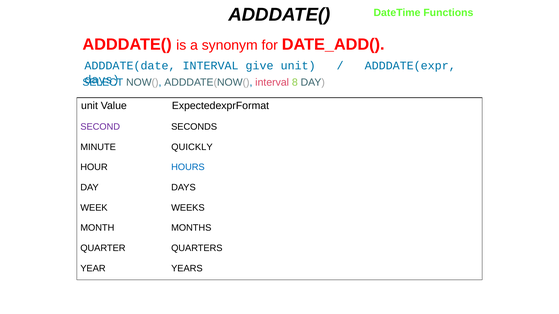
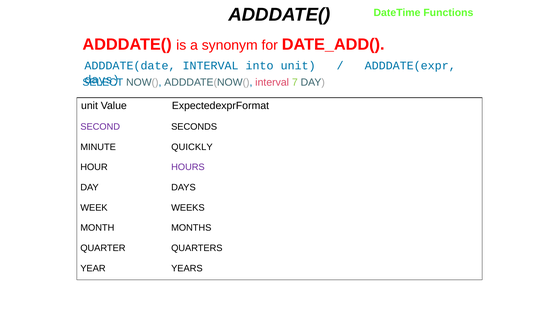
give: give -> into (260, 66)
8: 8 -> 7 (295, 82)
HOURS colour: blue -> purple (188, 167)
